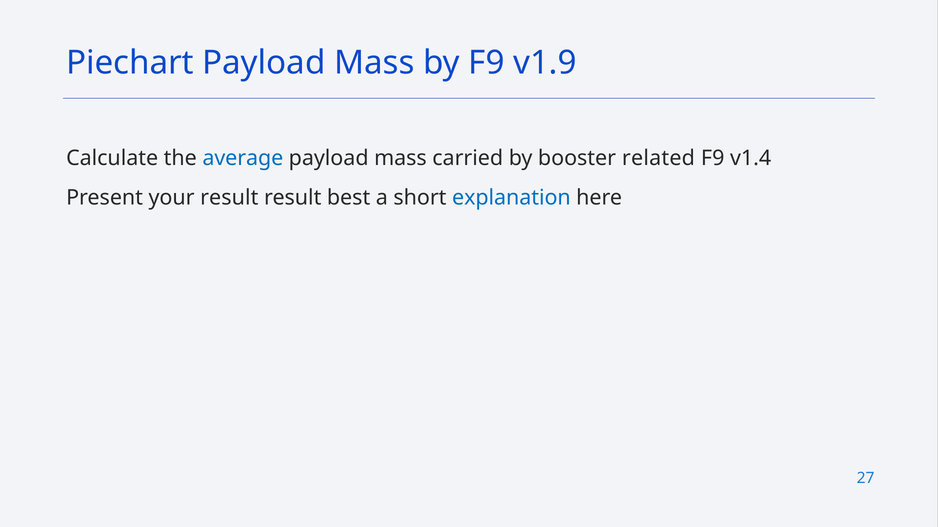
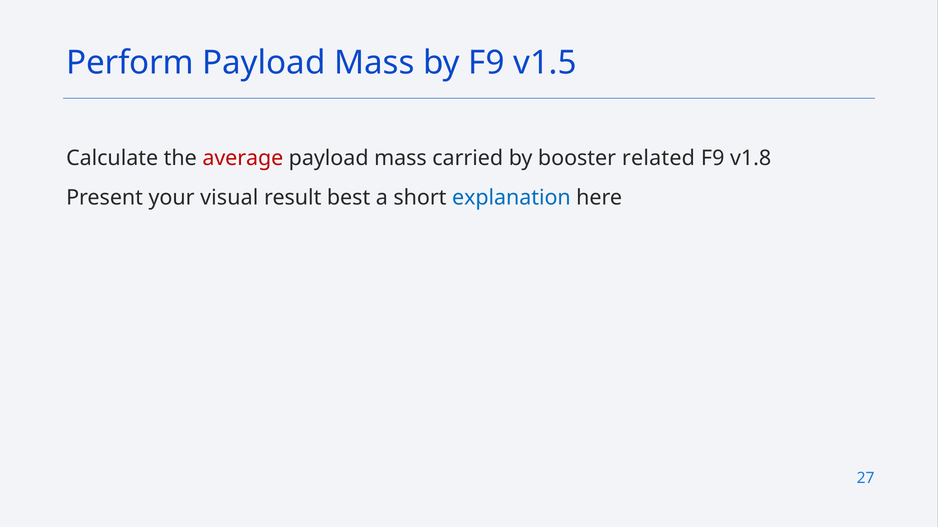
Piechart: Piechart -> Perform (130, 63)
v1.9: v1.9 -> v1.5 (545, 63)
average colour: blue -> red (243, 158)
v1.4: v1.4 -> v1.8 (751, 158)
your result: result -> visual (229, 198)
